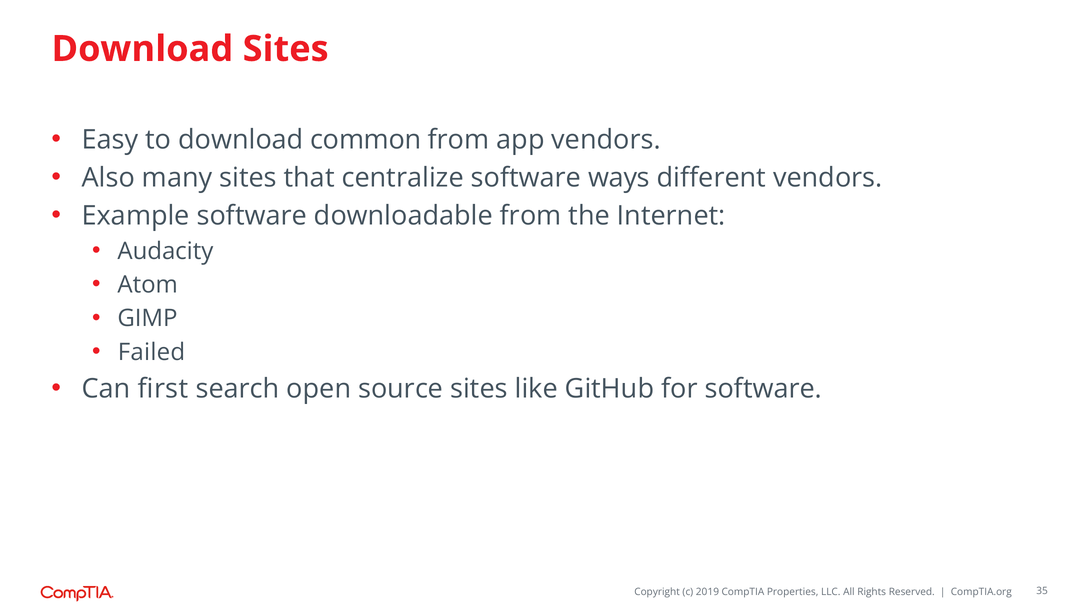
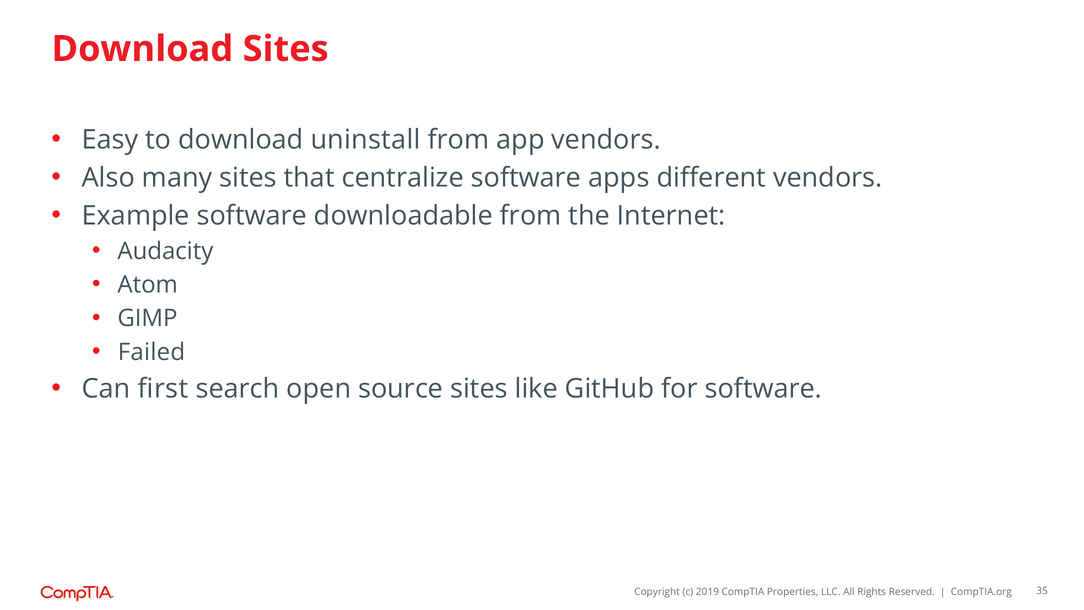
common: common -> uninstall (365, 140)
ways: ways -> apps (619, 178)
